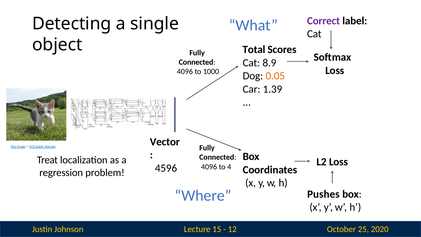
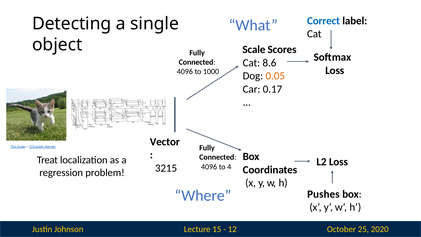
Correct colour: purple -> blue (323, 21)
Total: Total -> Scale (254, 50)
8.9: 8.9 -> 8.6 (269, 63)
1.39: 1.39 -> 0.17 (272, 89)
4596: 4596 -> 3215 (166, 168)
